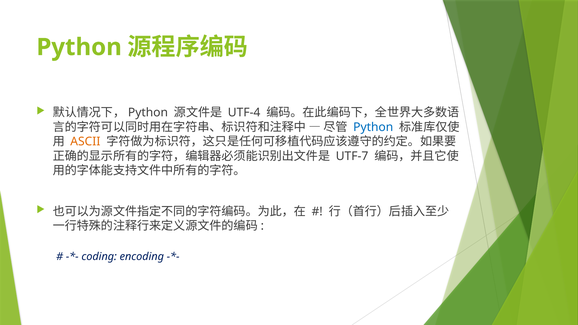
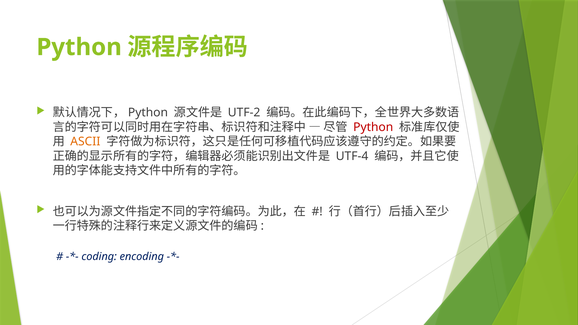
UTF-4: UTF-4 -> UTF-2 (244, 113)
Python colour: blue -> red (373, 127)
UTF-7: UTF-7 -> UTF-4 (352, 156)
